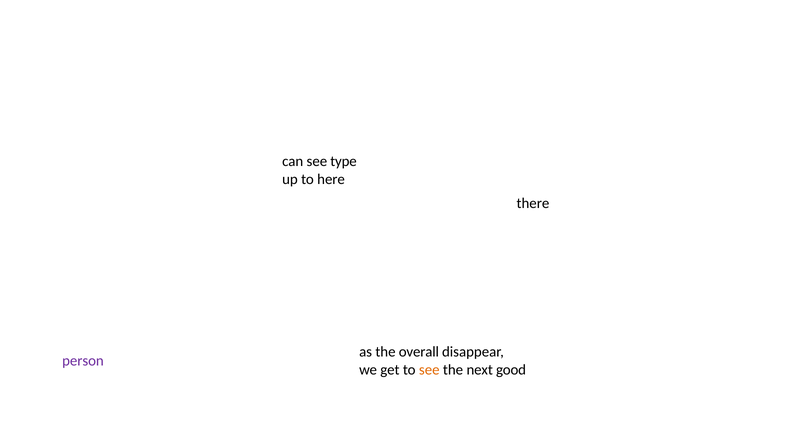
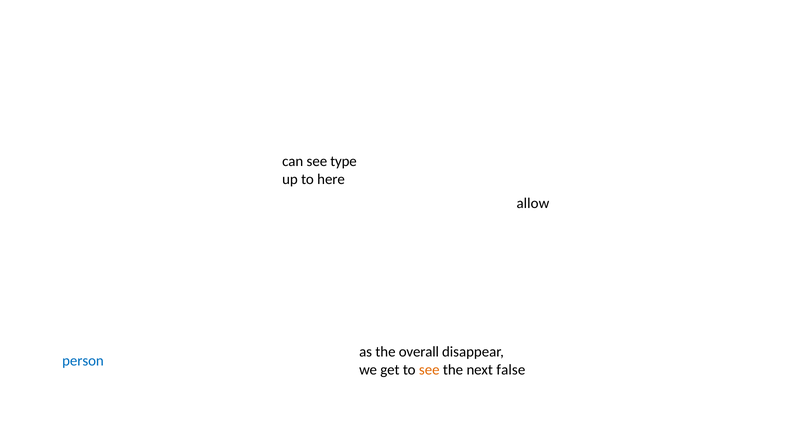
there: there -> allow (533, 203)
person colour: purple -> blue (83, 361)
good: good -> false (511, 369)
